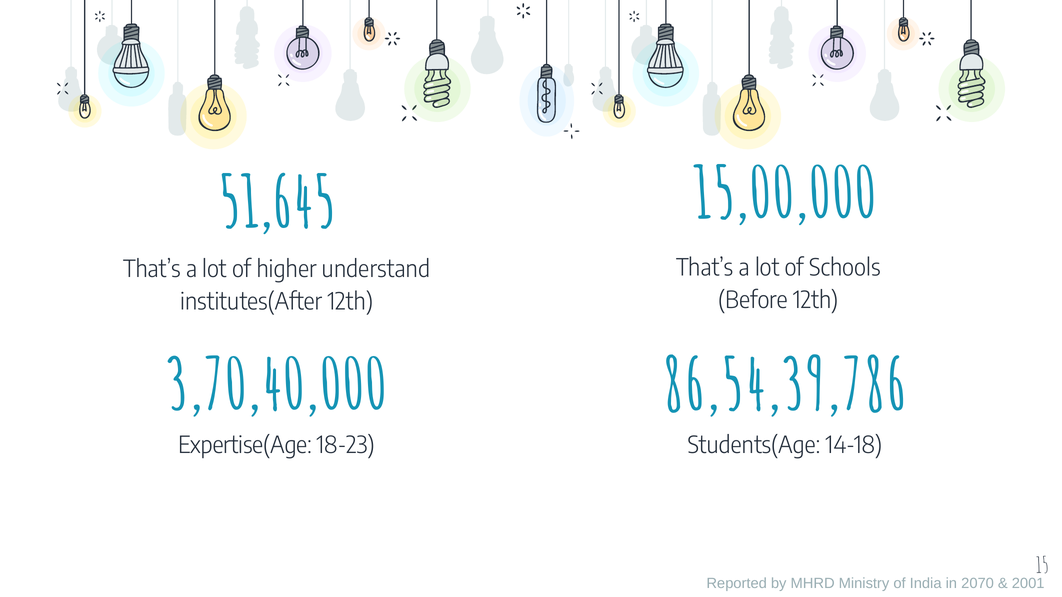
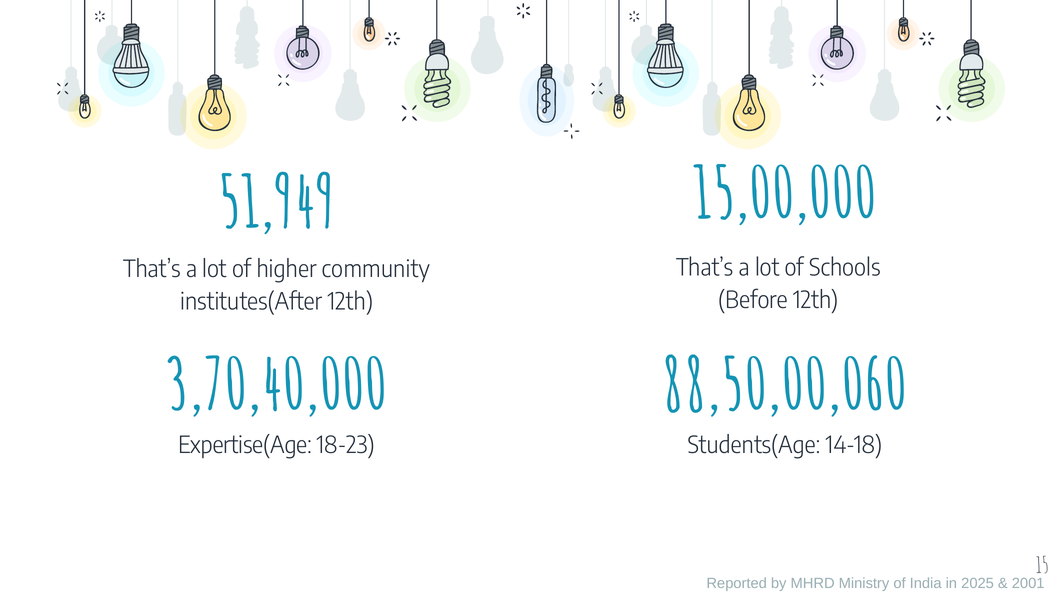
51,645: 51,645 -> 51,949 (277, 204)
understand: understand -> community (376, 269)
86,54,39,786: 86,54,39,786 -> 88,50,00,060 (785, 387)
2070: 2070 -> 2025 (978, 584)
